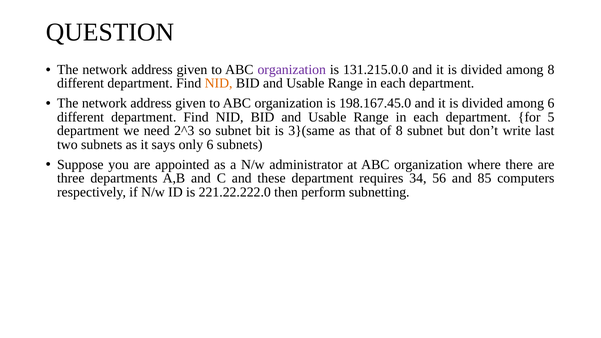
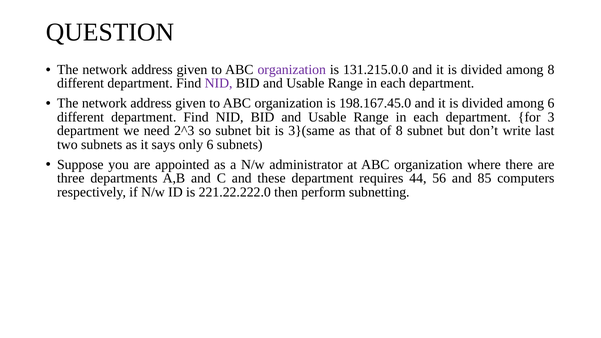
NID colour: orange -> purple (219, 83)
5: 5 -> 3 (551, 117)
34: 34 -> 44 (418, 178)
